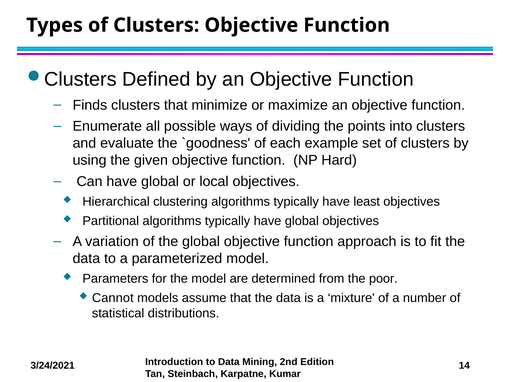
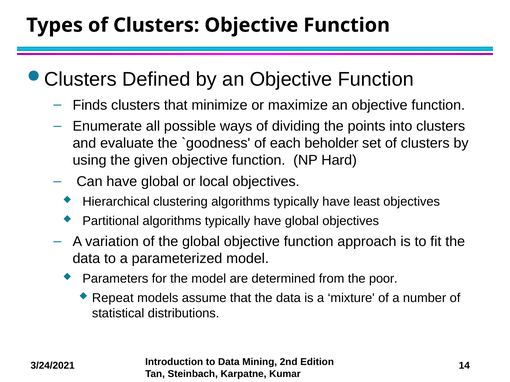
example: example -> beholder (332, 143)
Cannot: Cannot -> Repeat (113, 298)
